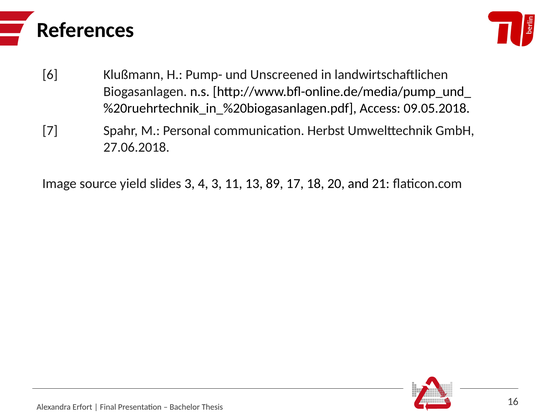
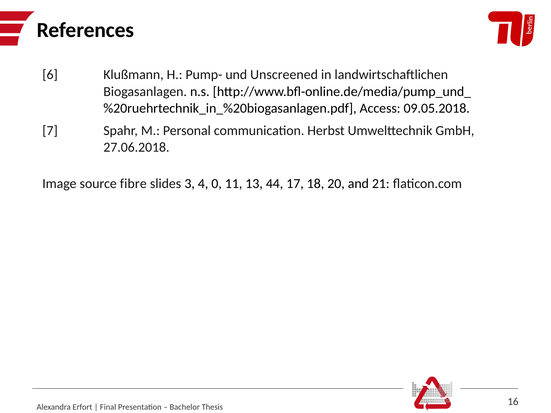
yield: yield -> fibre (133, 184)
4 3: 3 -> 0 (217, 184)
89: 89 -> 44 (275, 184)
